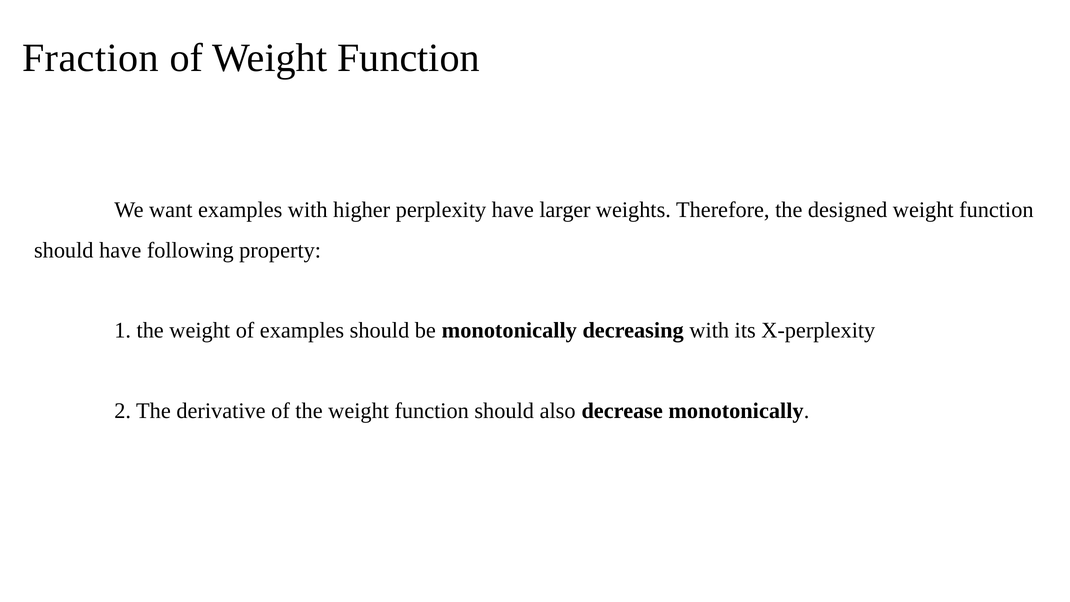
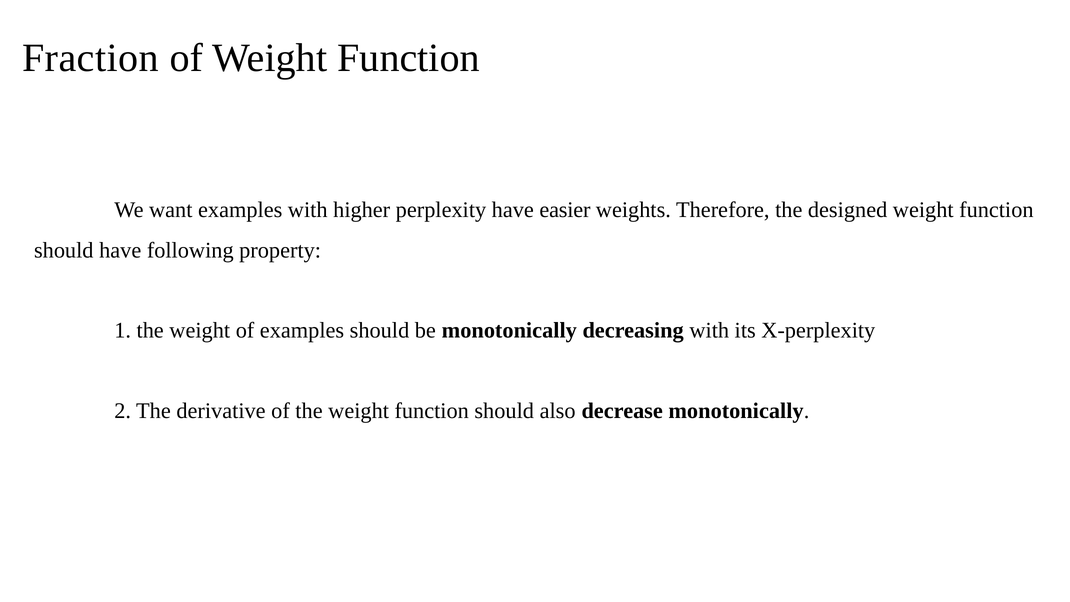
larger: larger -> easier (565, 210)
